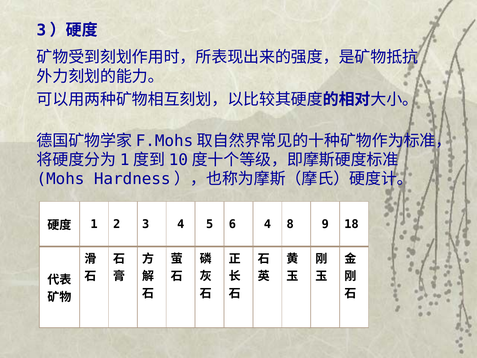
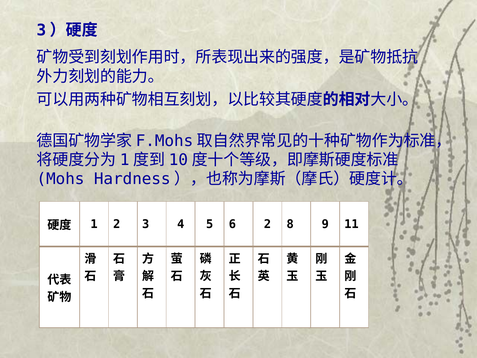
6 4: 4 -> 2 (267, 224)
18: 18 -> 11 (351, 224)
